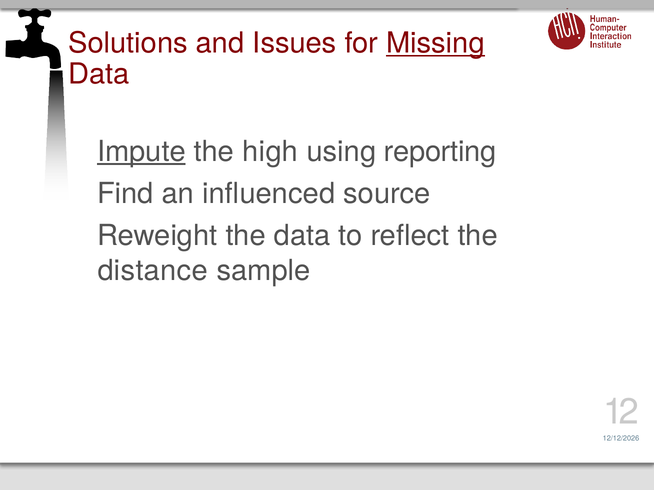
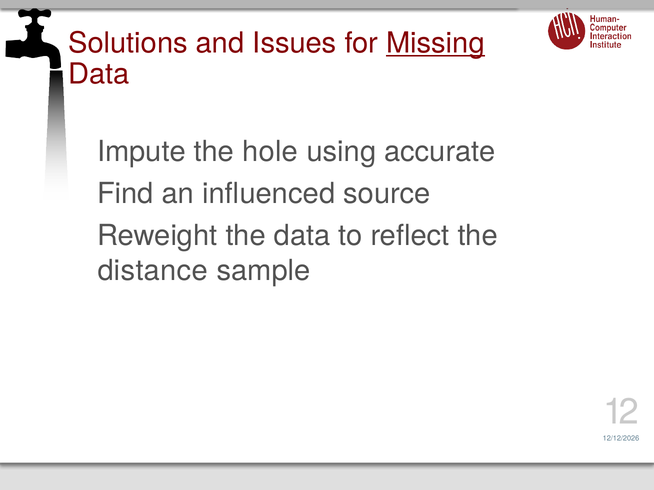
Impute underline: present -> none (141, 152)
high: high -> hole (270, 152)
reporting: reporting -> accurate (440, 152)
